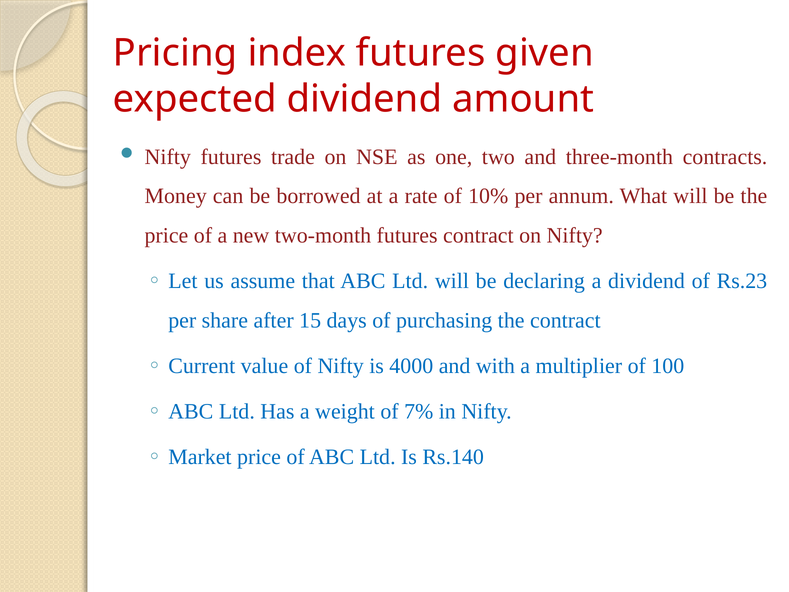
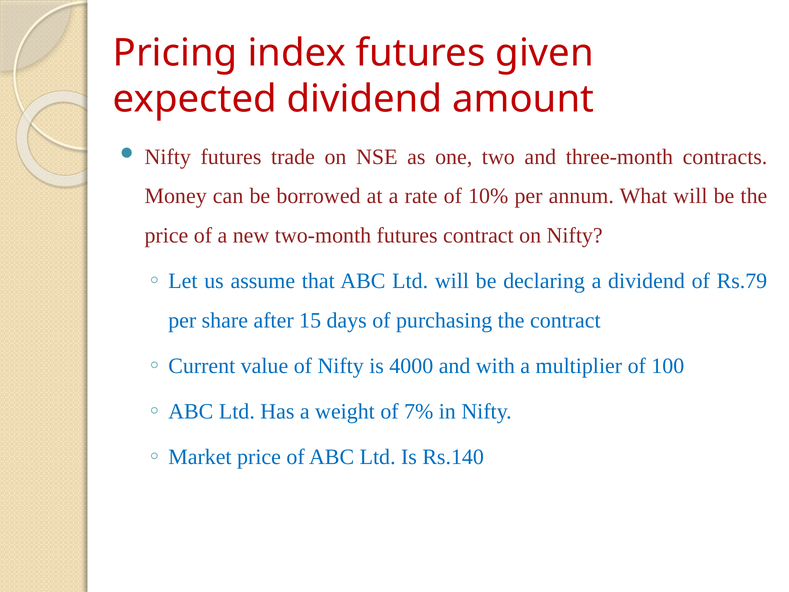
Rs.23: Rs.23 -> Rs.79 (742, 281)
